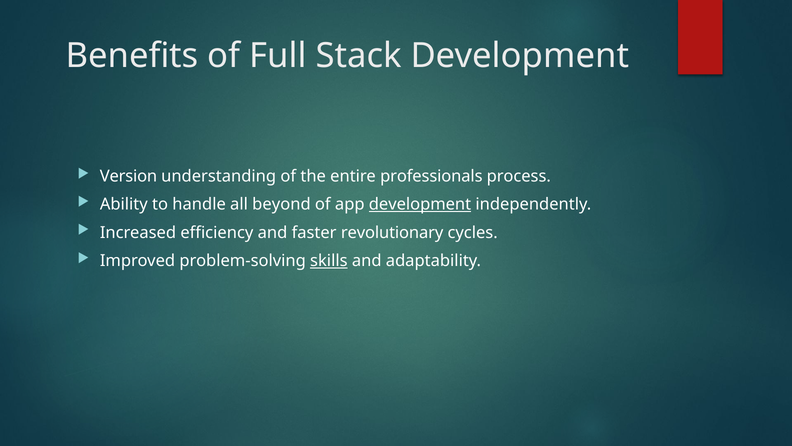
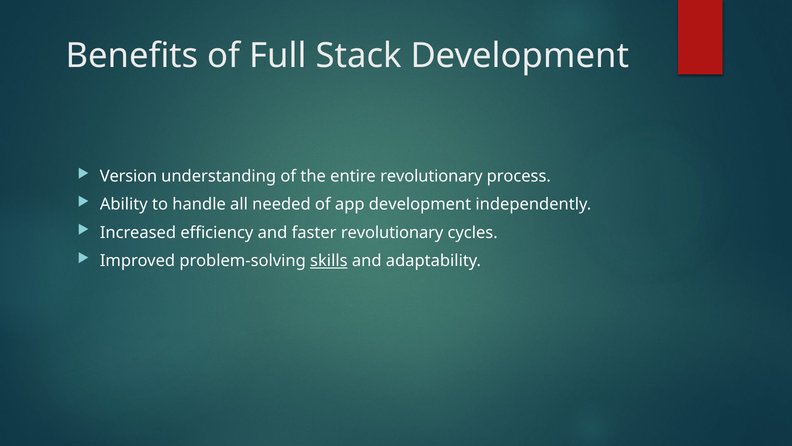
entire professionals: professionals -> revolutionary (431, 176)
beyond: beyond -> needed (281, 204)
development underline: present -> none (420, 204)
